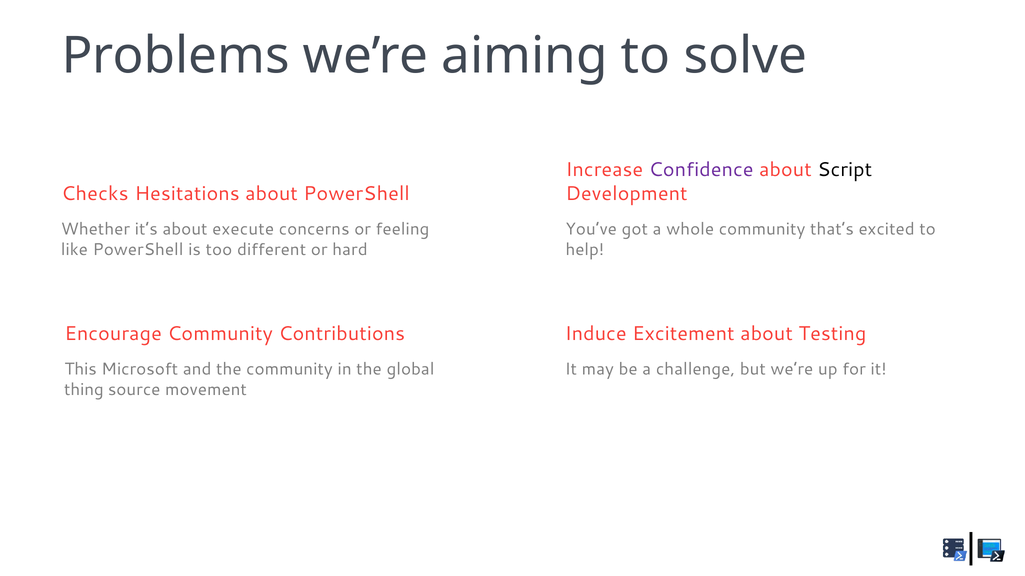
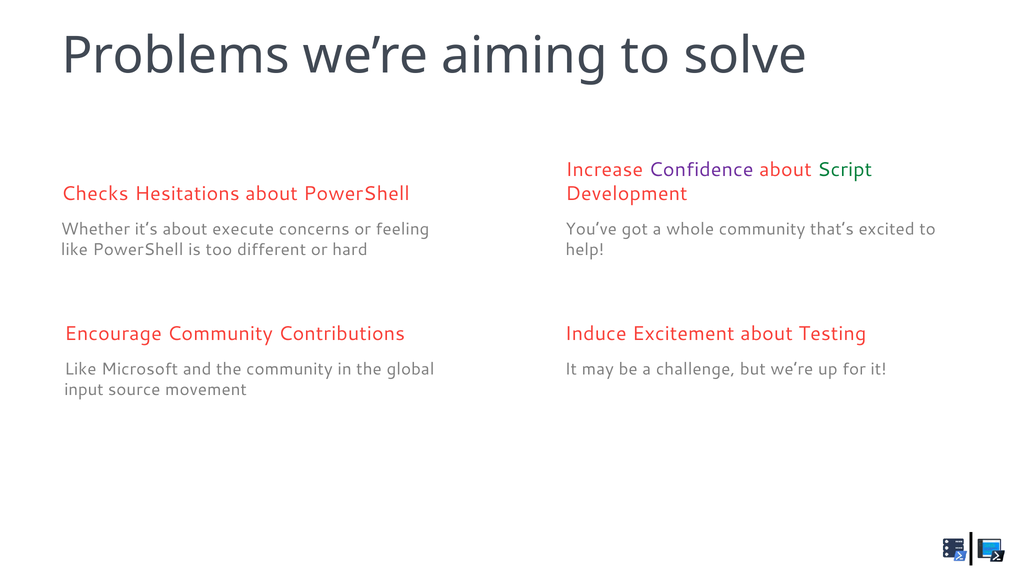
Script colour: black -> green (845, 170)
This: This -> Like (80, 370)
thing: thing -> input (84, 390)
